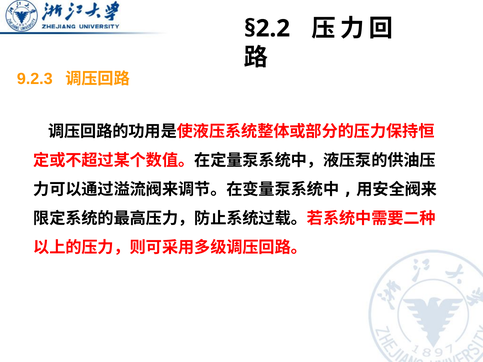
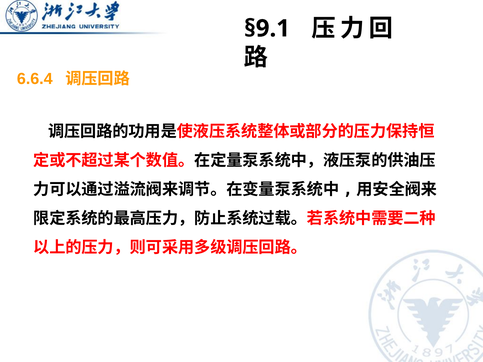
§2.2: §2.2 -> §9.1 (267, 29)
9.2.3: 9.2.3 -> 6.6.4 (35, 79)
